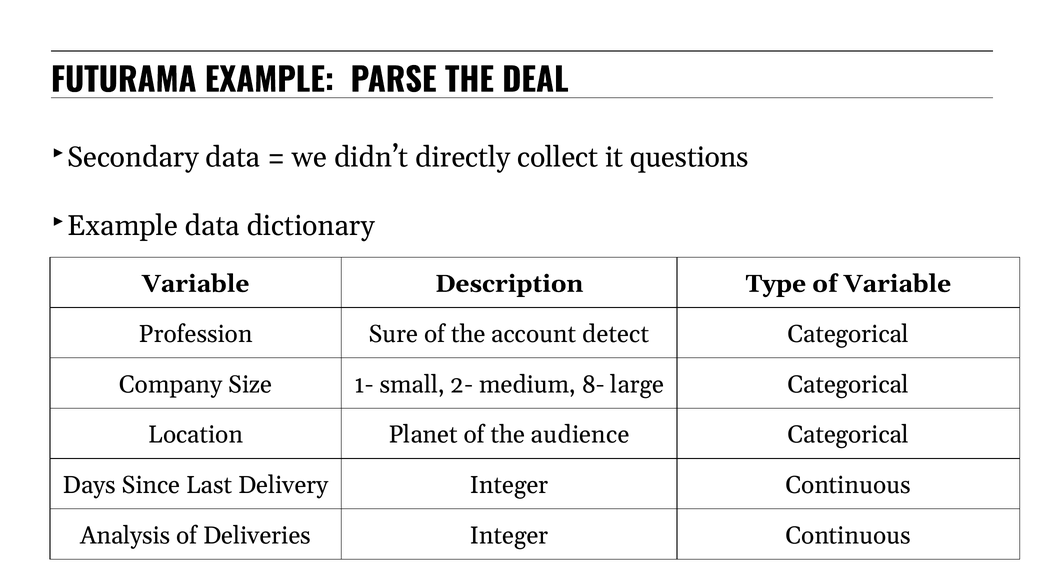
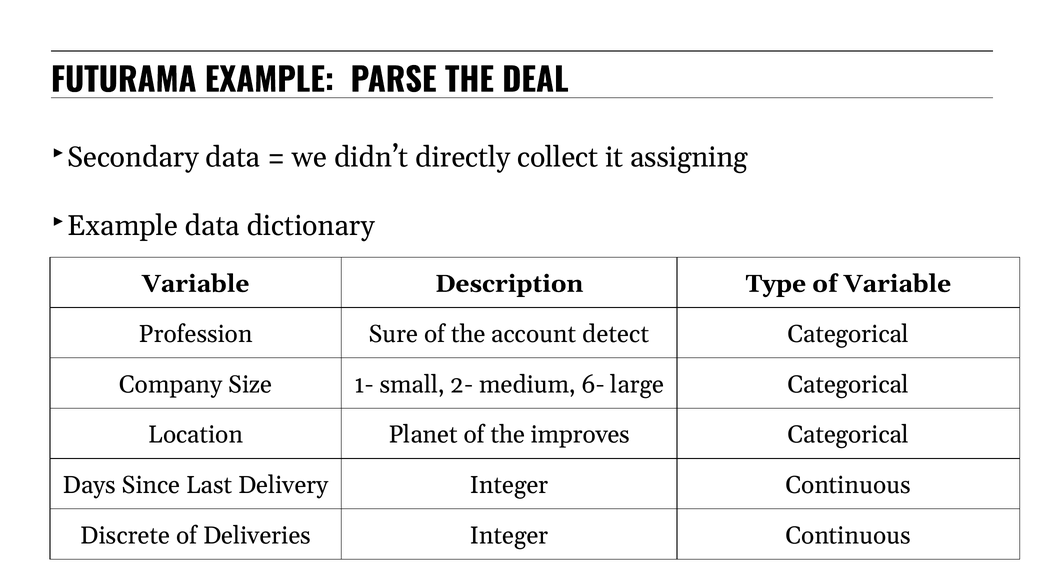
questions: questions -> assigning (689, 157)
8-: 8- -> 6- (593, 385)
audience: audience -> improves (580, 435)
Analysis: Analysis -> Discrete (125, 536)
